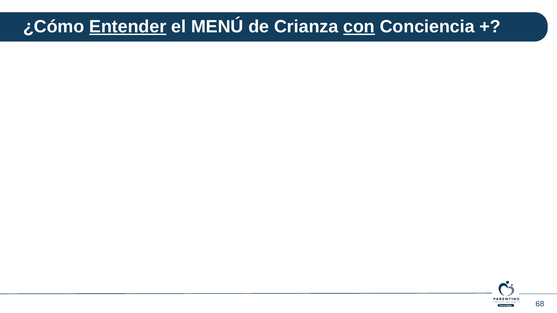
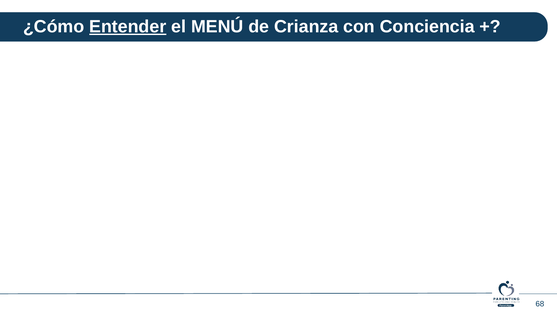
con underline: present -> none (359, 27)
